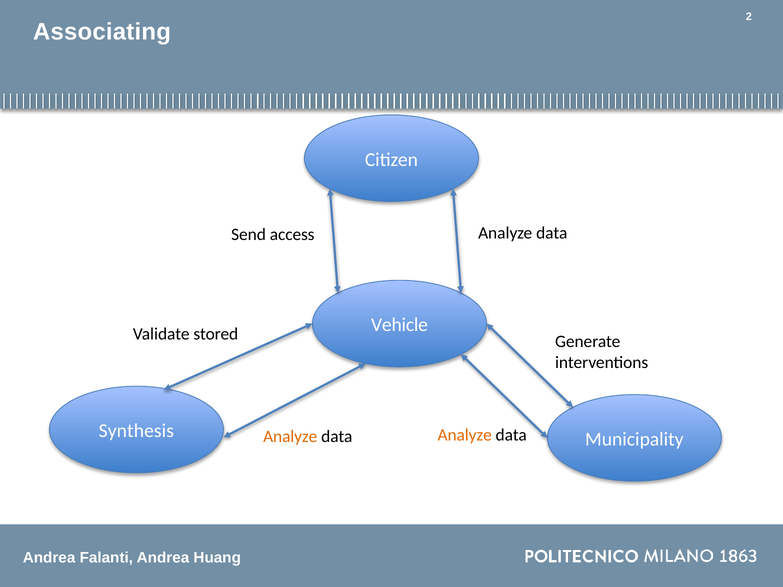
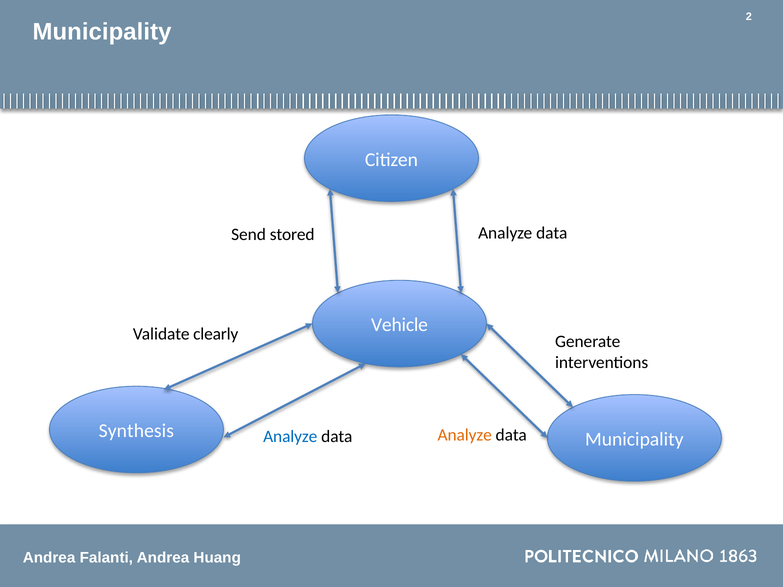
Associating: Associating -> Municipality (102, 32)
access: access -> stored (292, 235)
stored: stored -> clearly (216, 334)
Analyze colour: orange -> blue (290, 437)
